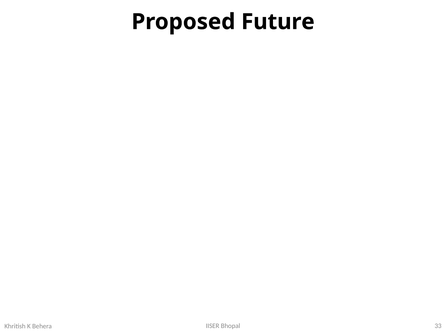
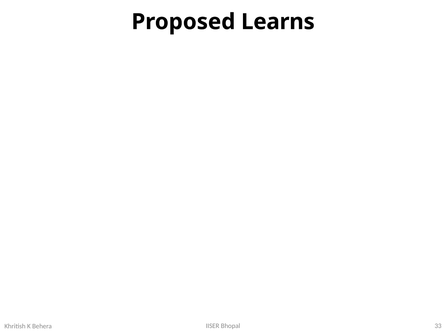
Future: Future -> Learns (278, 22)
